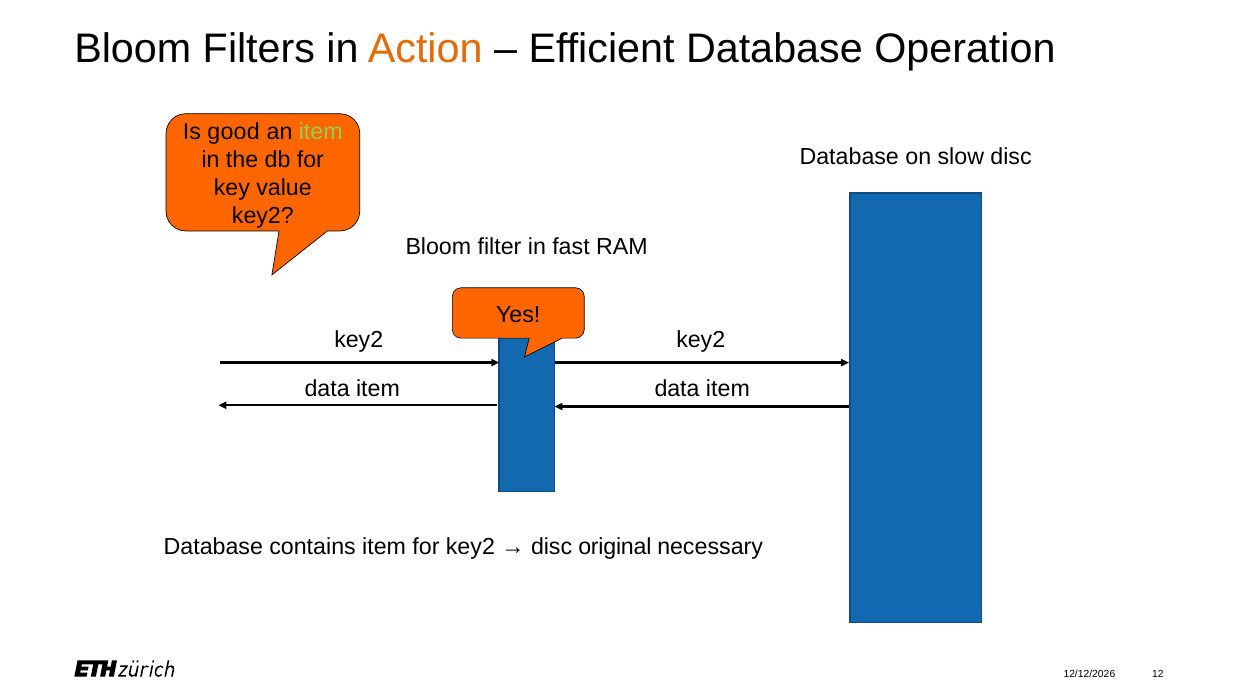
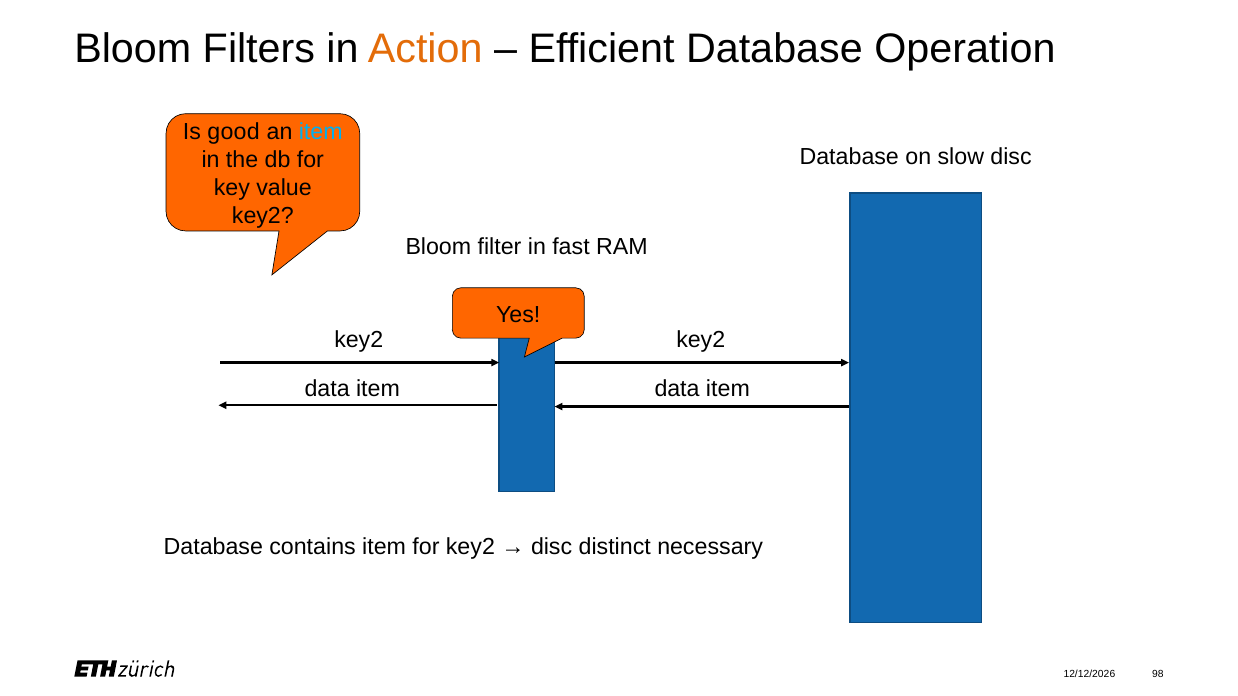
item colour: light green -> light blue (321, 132)
original: original -> distinct (615, 547)
12: 12 -> 98 (1158, 674)
